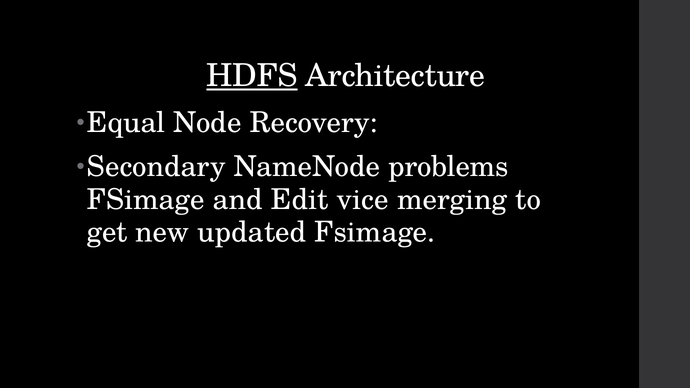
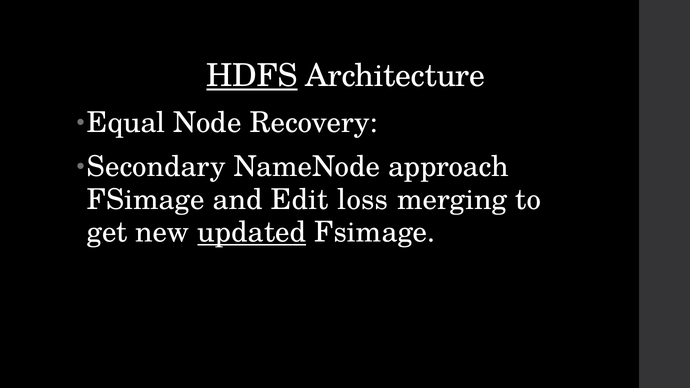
problems: problems -> approach (448, 167)
vice: vice -> loss (363, 200)
updated underline: none -> present (252, 233)
